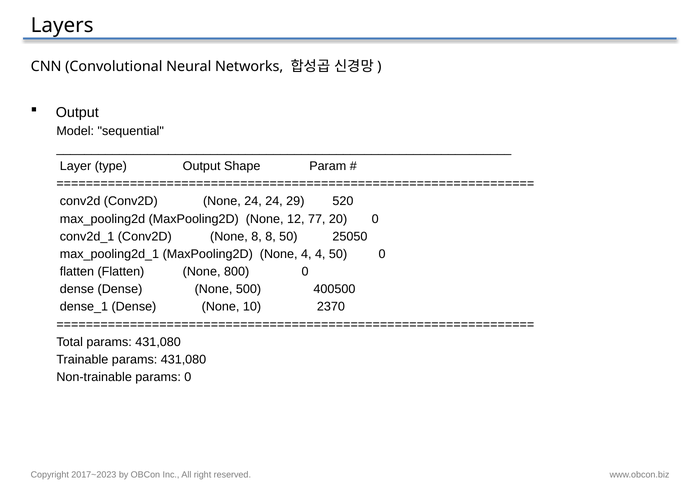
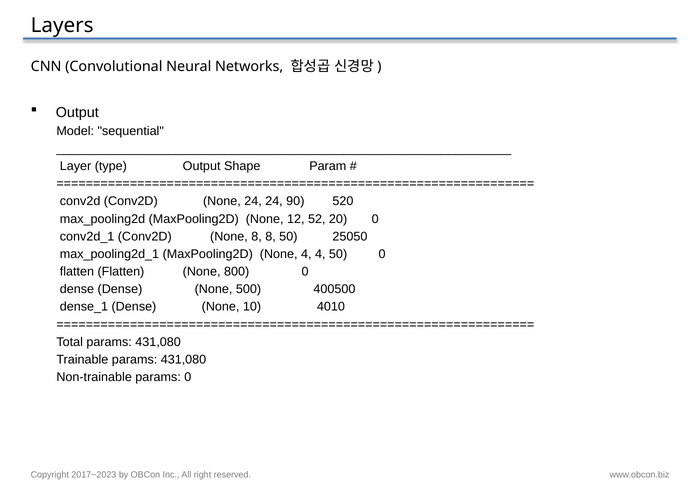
29: 29 -> 90 (295, 202)
77: 77 -> 52 (317, 219)
2370: 2370 -> 4010 (331, 307)
